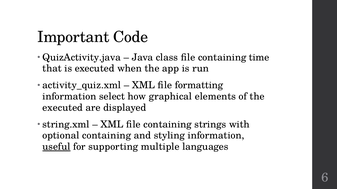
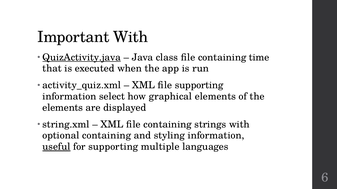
Important Code: Code -> With (131, 37)
QuizActivity.java underline: none -> present (82, 58)
file formatting: formatting -> supporting (199, 86)
executed: executed -> elements (63, 108)
